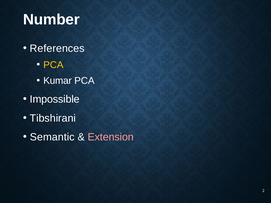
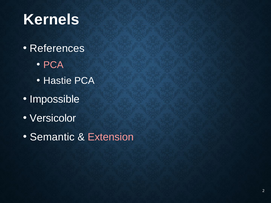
Number: Number -> Kernels (51, 20)
PCA colour: yellow -> pink (53, 65)
Kumar: Kumar -> Hastie (57, 81)
Tibshirani: Tibshirani -> Versicolor (53, 118)
